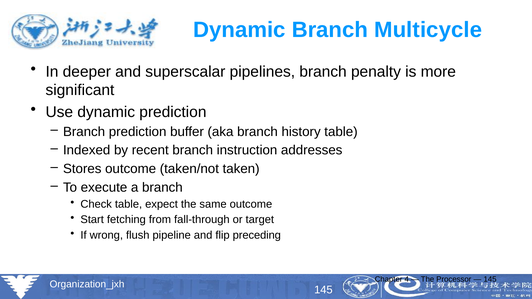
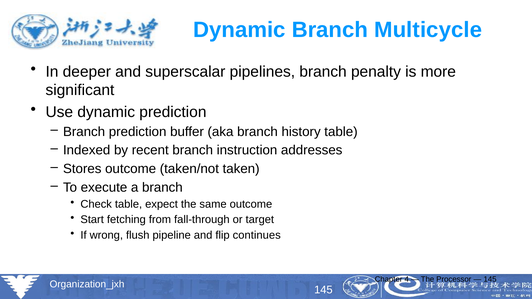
preceding: preceding -> continues (257, 235)
